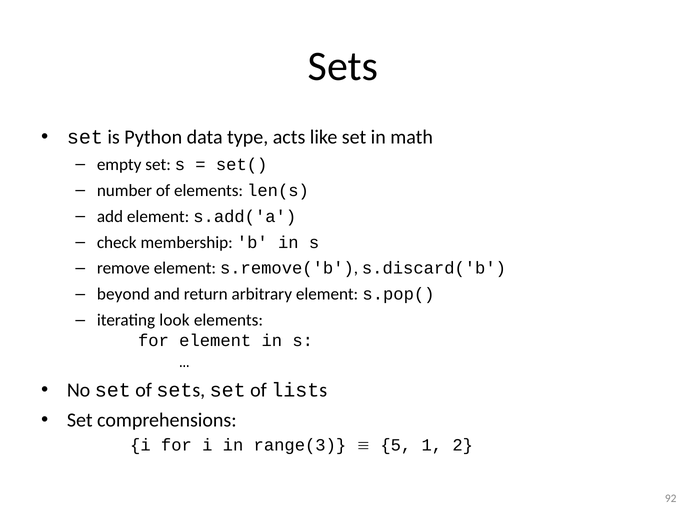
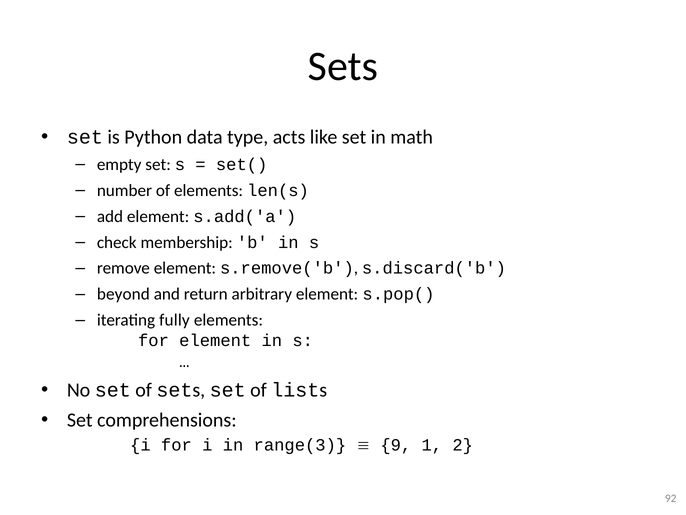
look: look -> fully (174, 320)
5: 5 -> 9 (396, 445)
